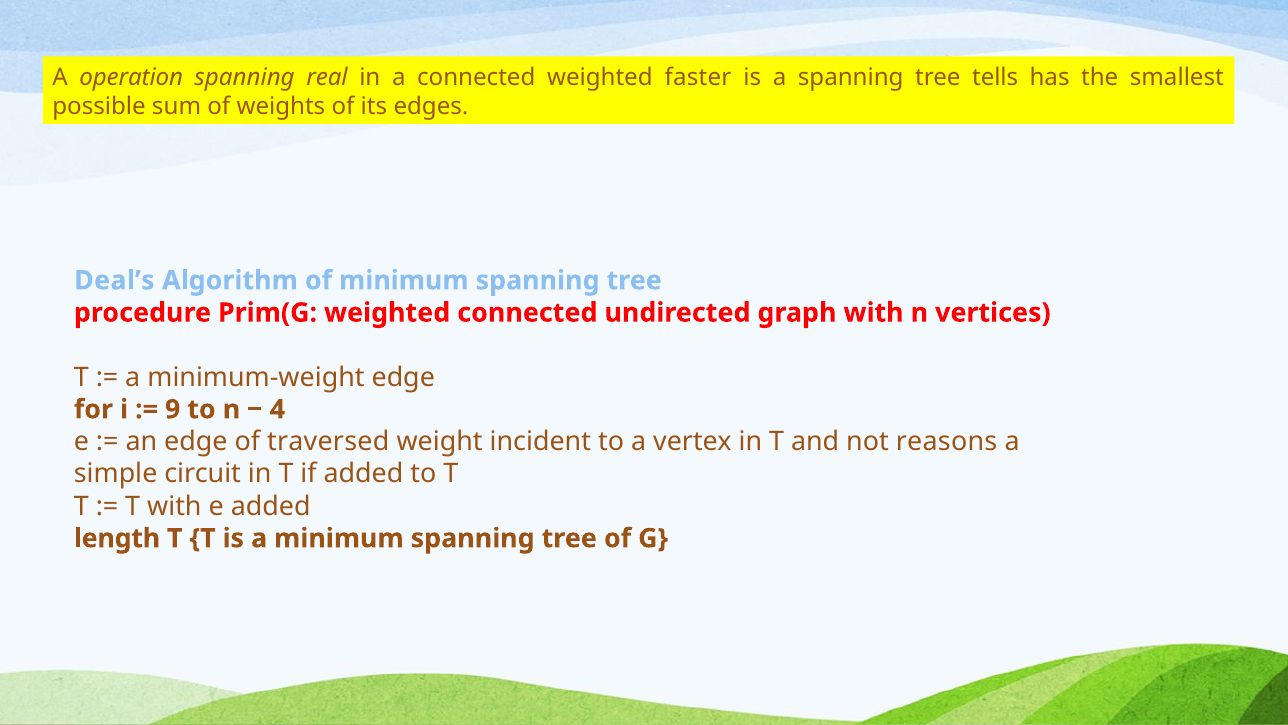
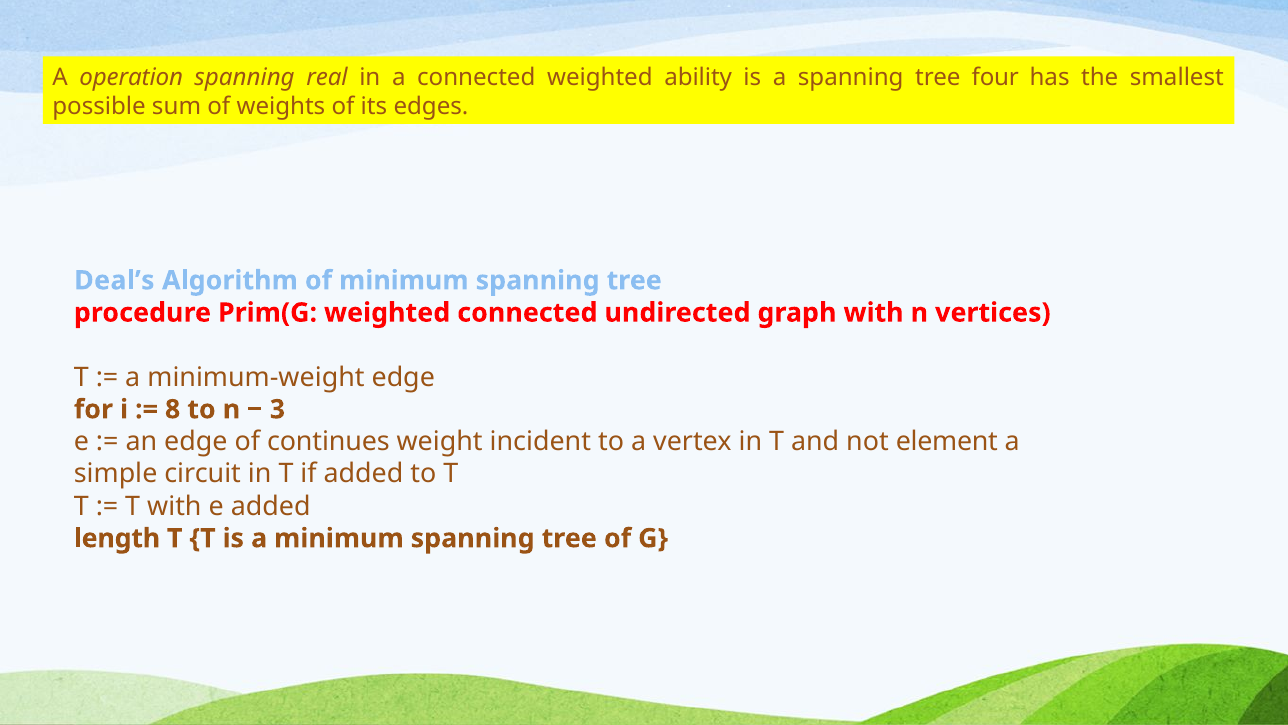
faster: faster -> ability (698, 77)
tells: tells -> four (995, 77)
9: 9 -> 8 (173, 409)
4: 4 -> 3 (277, 409)
traversed: traversed -> continues (328, 441)
reasons: reasons -> element (947, 441)
